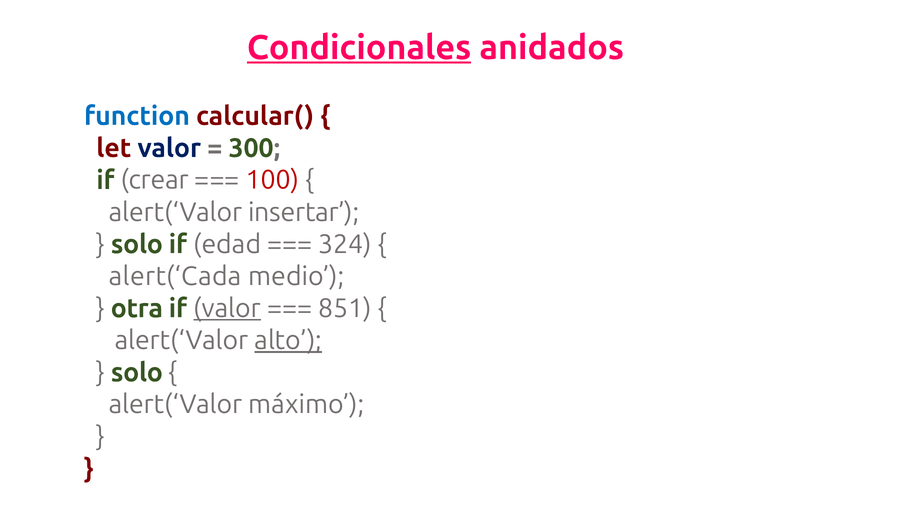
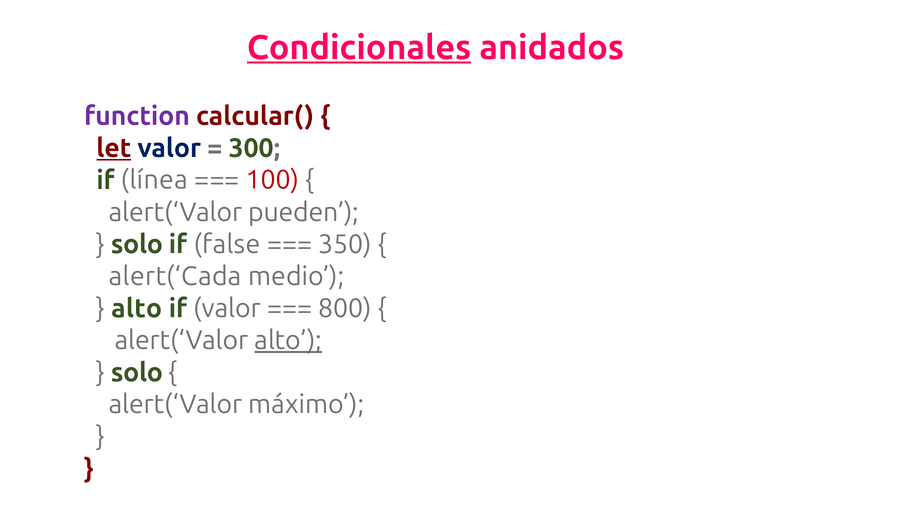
function colour: blue -> purple (137, 116)
let underline: none -> present (114, 148)
crear: crear -> línea (154, 180)
insertar: insertar -> pueden (304, 212)
edad: edad -> false (227, 244)
324: 324 -> 350 (345, 244)
otra: otra -> alto (137, 308)
valor underline: present -> none (227, 308)
851: 851 -> 800 (345, 308)
